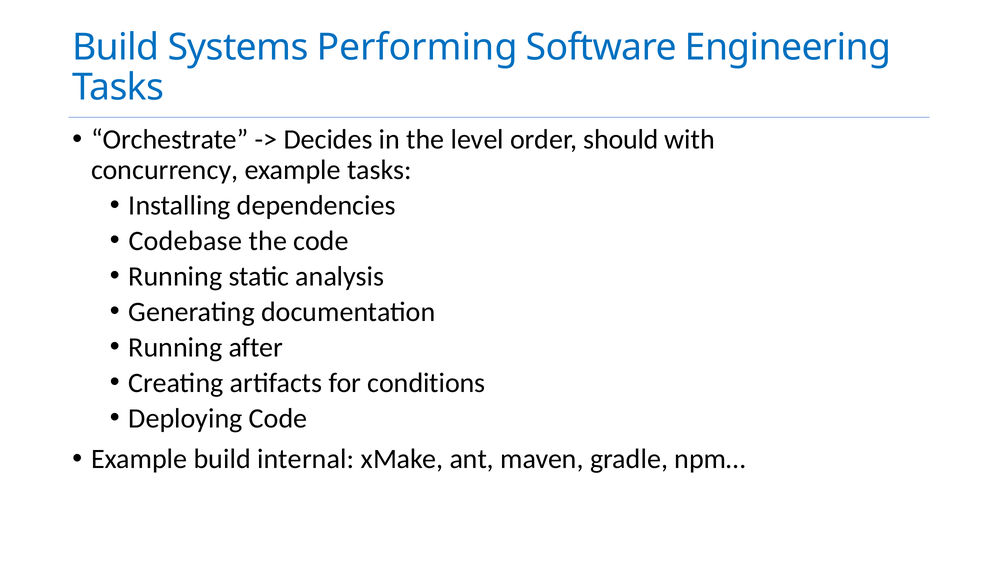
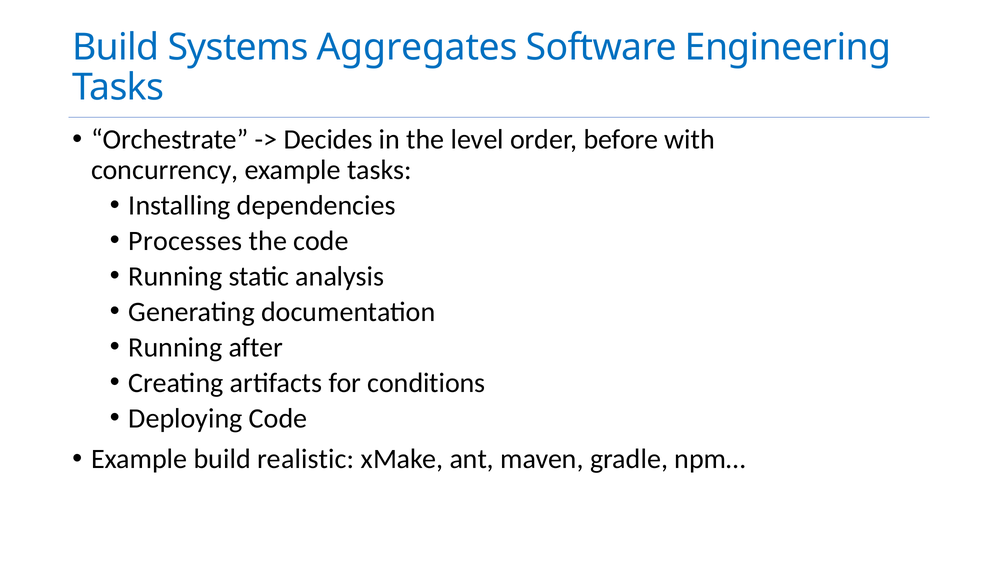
Performing: Performing -> Aggregates (417, 47)
should: should -> before (621, 140)
Codebase: Codebase -> Processes (185, 241)
internal: internal -> realistic (306, 459)
